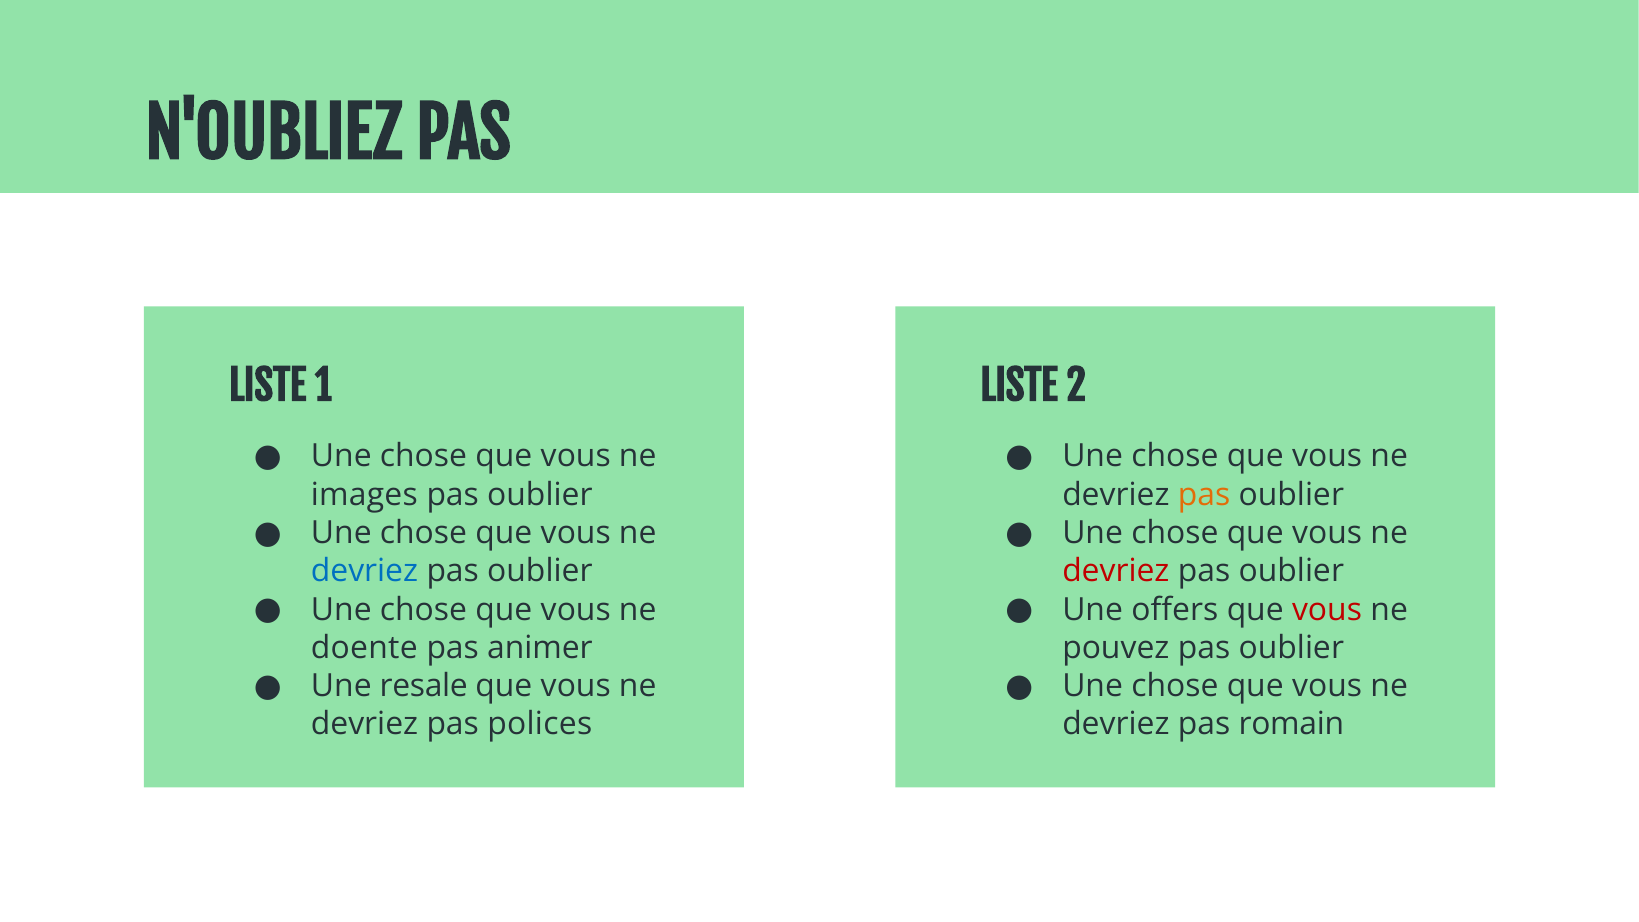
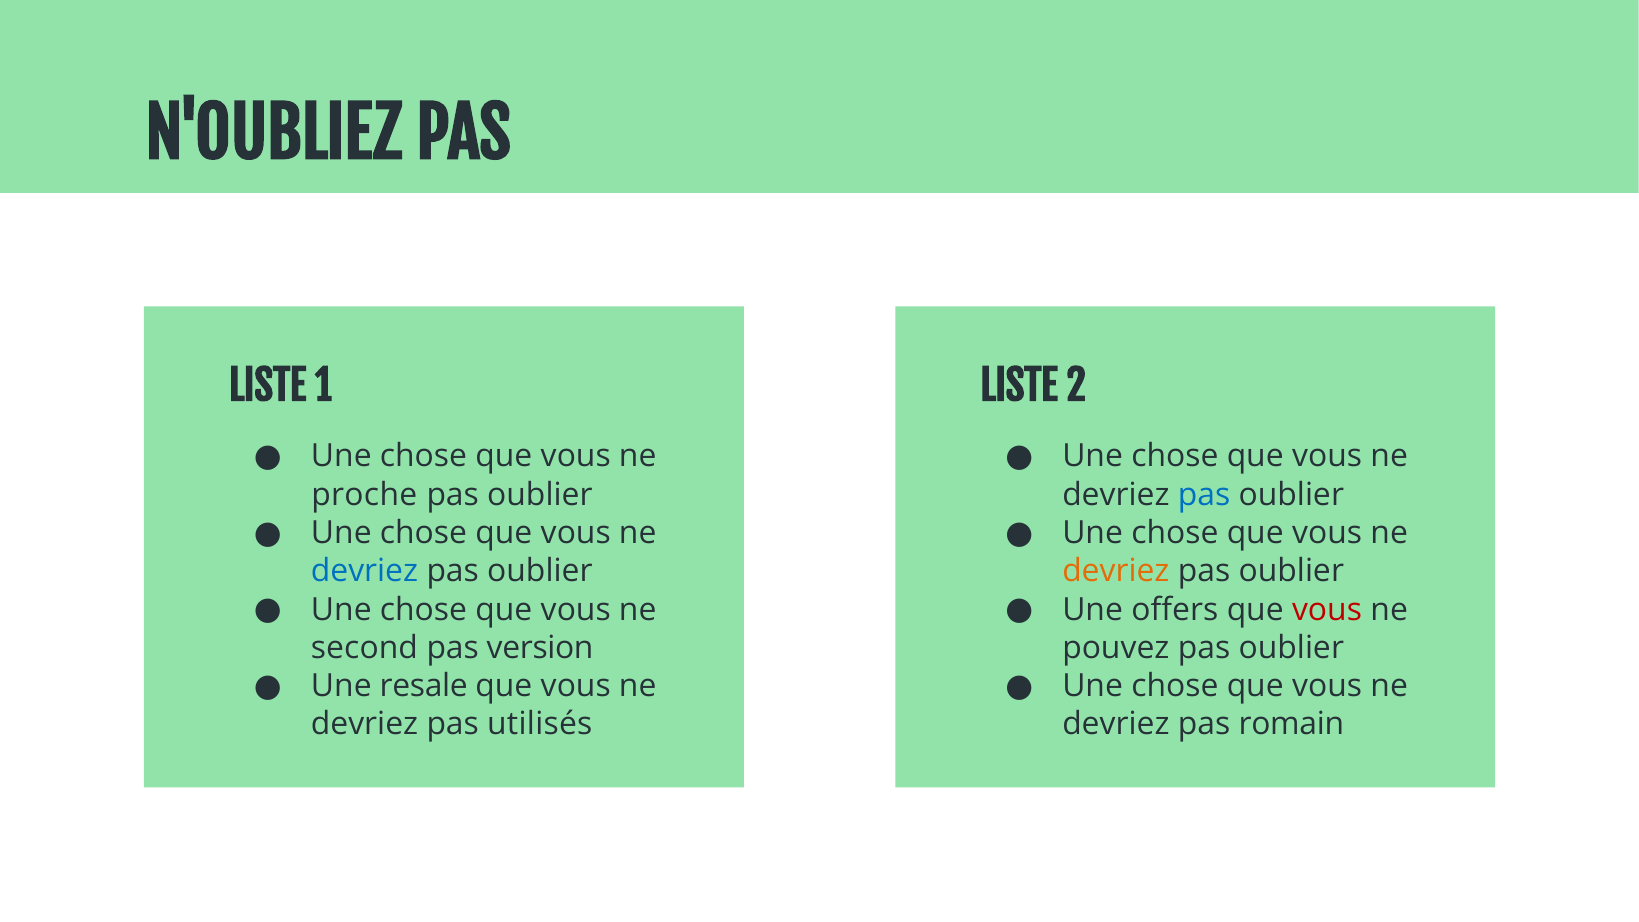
images: images -> proche (364, 495)
pas colour: orange -> blue (1204, 495)
devriez colour: red -> orange (1116, 571)
doente: doente -> second (364, 648)
animer: animer -> version (540, 648)
polices: polices -> utilisés (540, 724)
